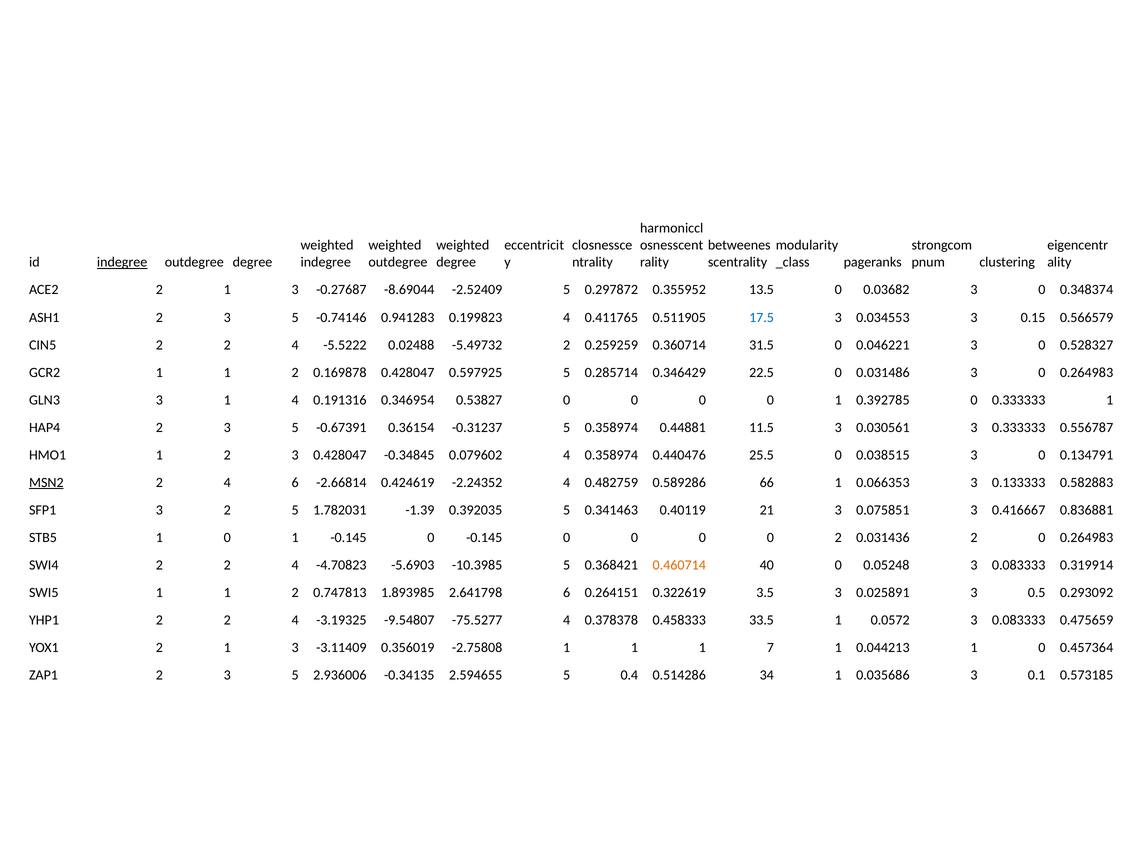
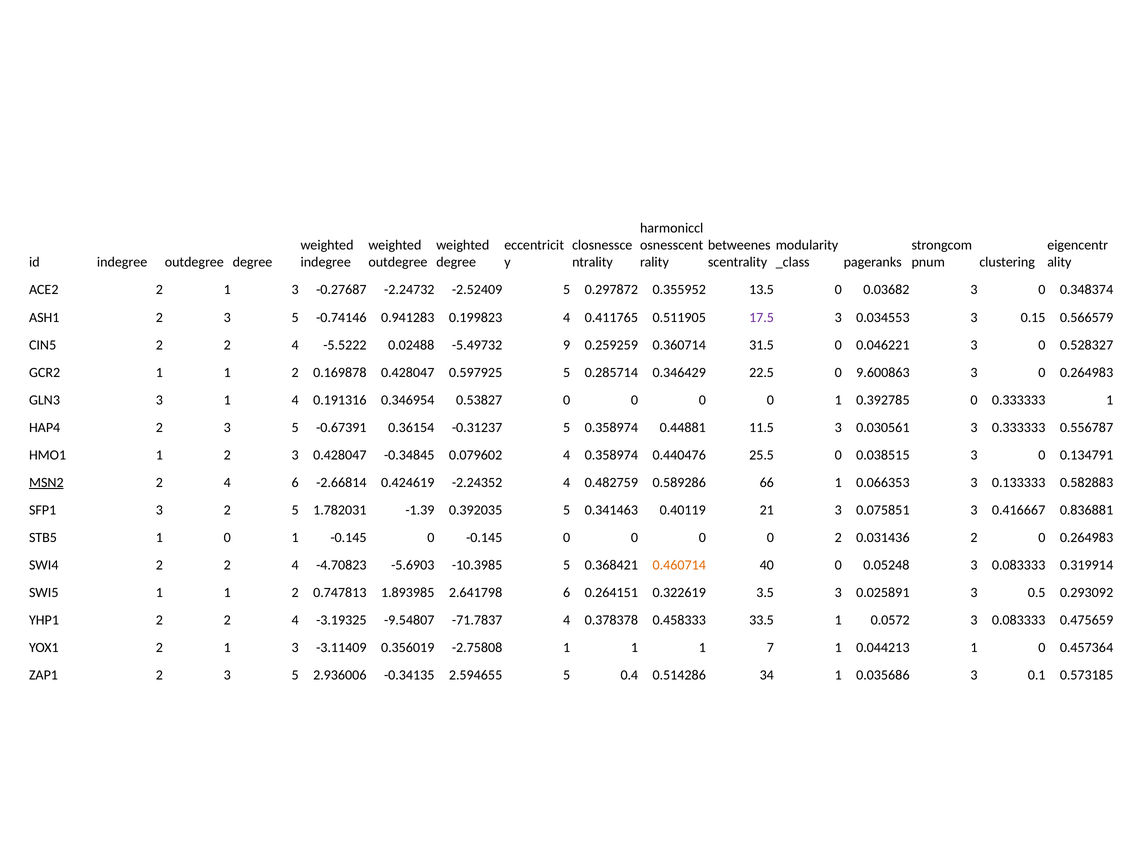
indegree underline: present -> none (122, 262)
-8.69044: -8.69044 -> -2.24732 (409, 290)
17.5 colour: blue -> purple (762, 317)
-5.49732 2: 2 -> 9 (567, 345)
0.031486: 0.031486 -> 9.600863 (883, 372)
-75.5277: -75.5277 -> -71.7837 (477, 620)
